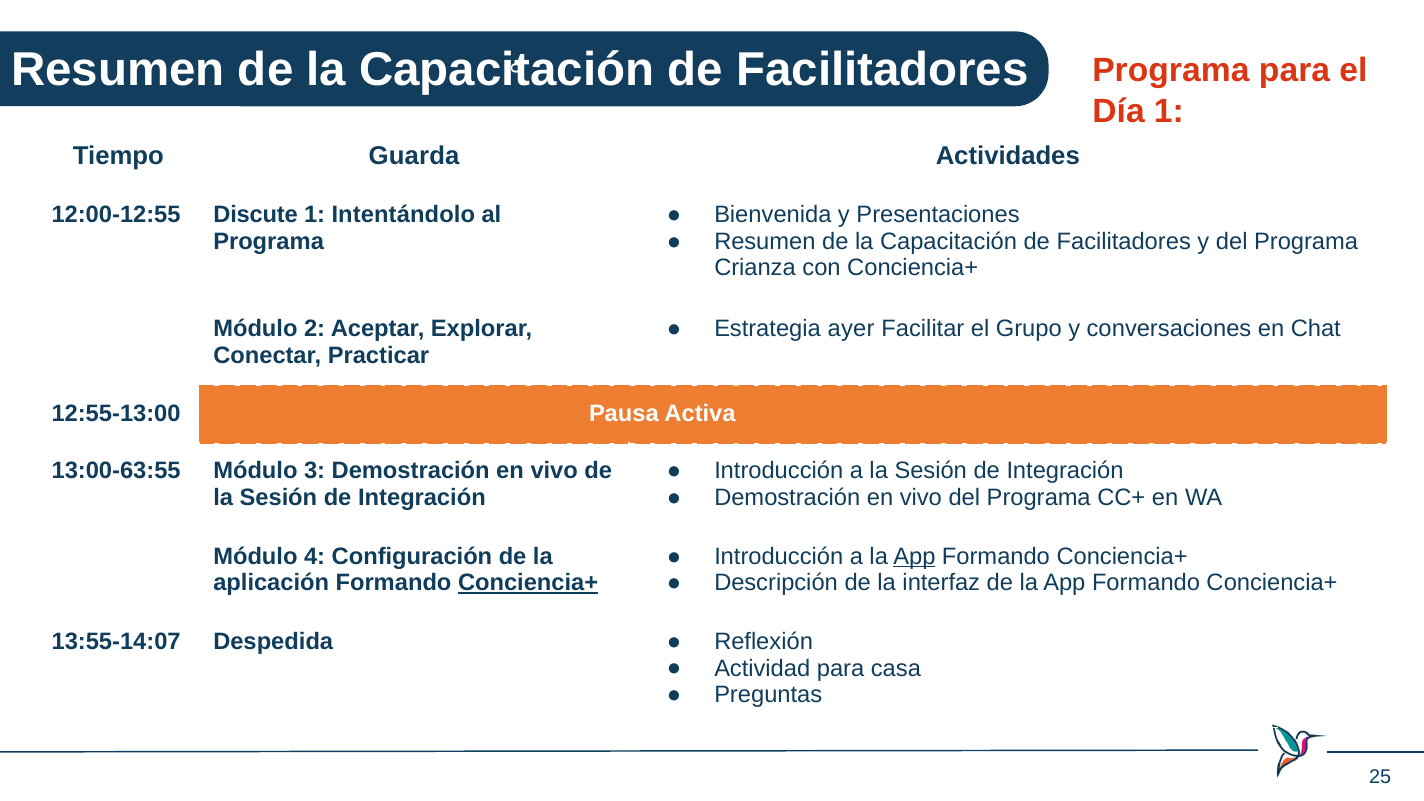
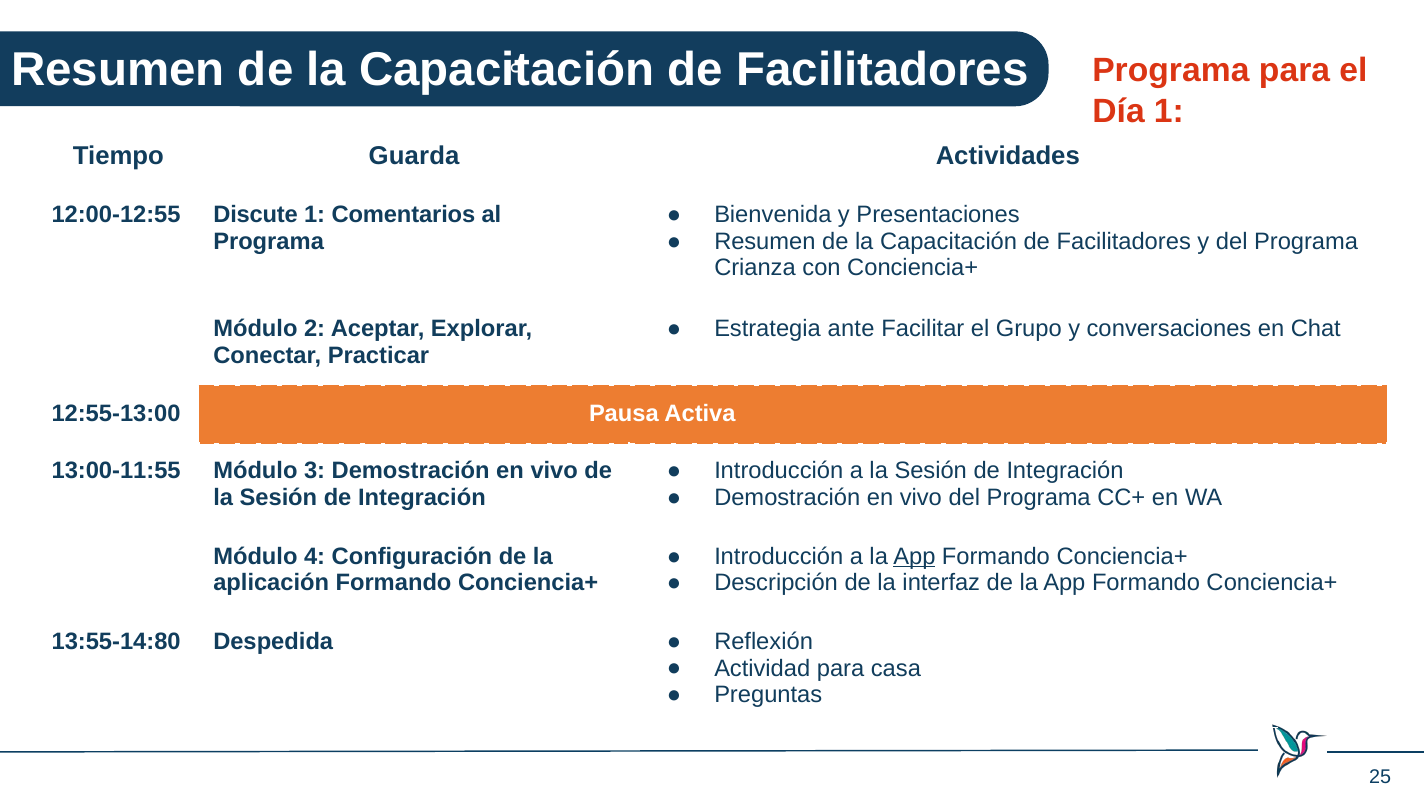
Intentándolo: Intentándolo -> Comentarios (403, 215)
ayer: ayer -> ante (851, 329)
13:00-63:55: 13:00-63:55 -> 13:00-11:55 (116, 471)
Conciencia+ underline: present -> none (528, 583)
13:55-14:07: 13:55-14:07 -> 13:55-14:80 (116, 642)
